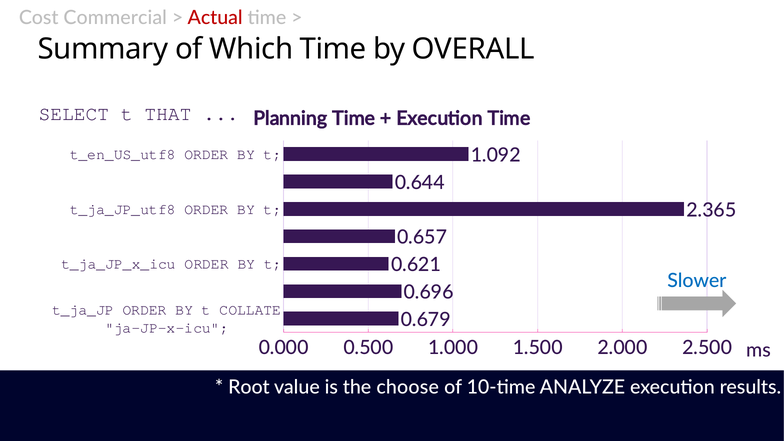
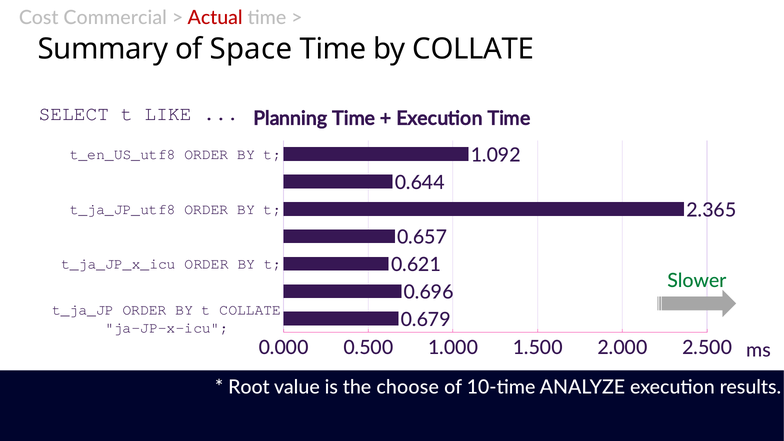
Which: Which -> Space (251, 49)
by OVERALL: OVERALL -> COLLATE (473, 49)
THAT: THAT -> LIKE (168, 114)
Slower colour: blue -> green (697, 281)
